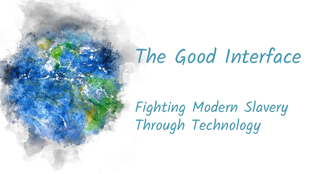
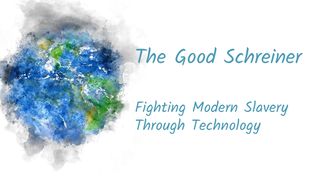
Interface: Interface -> Schreiner (263, 57)
